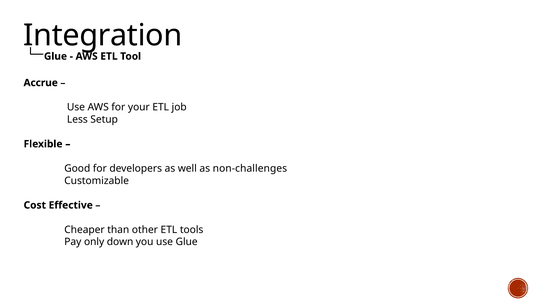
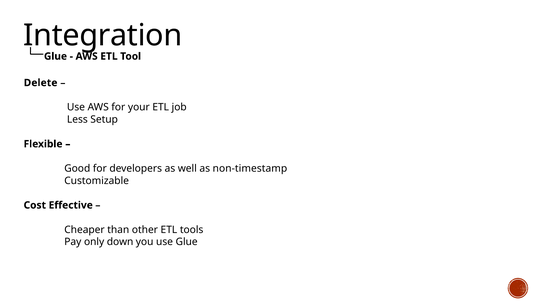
Accrue: Accrue -> Delete (41, 83)
non-challenges: non-challenges -> non-timestamp (250, 168)
